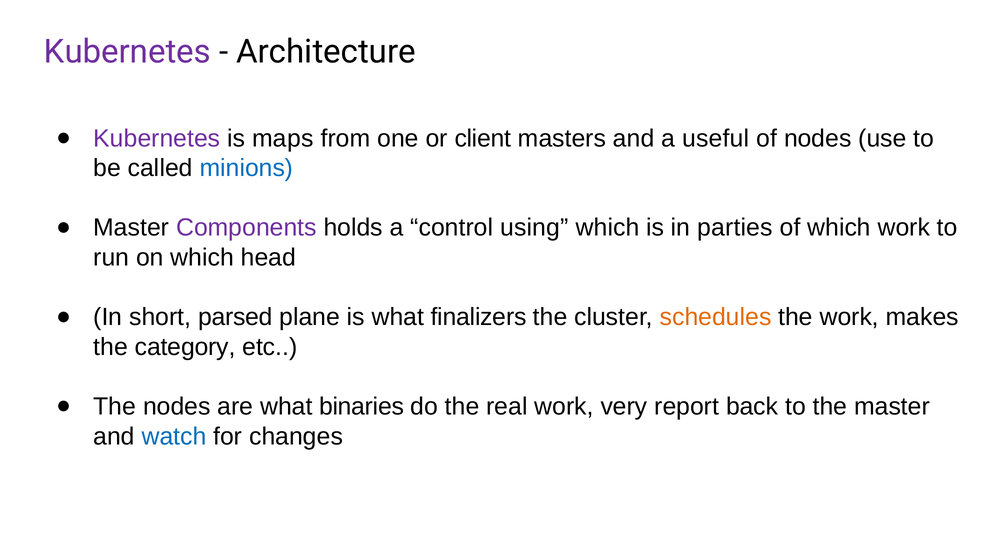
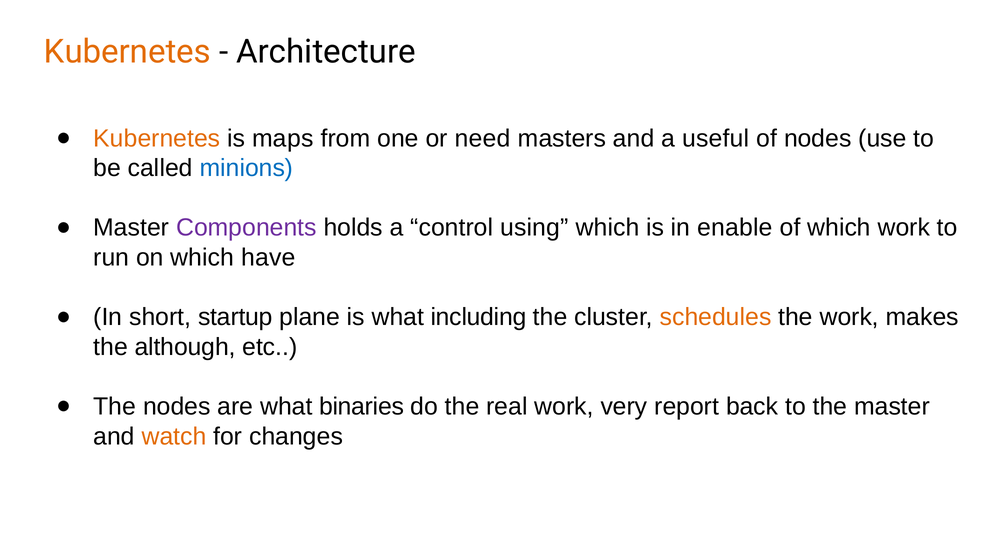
Kubernetes colour: purple -> orange (127, 52)
Kubernetes colour: purple -> orange (157, 138)
client: client -> need (483, 138)
parties: parties -> enable (735, 228)
head: head -> have (268, 257)
parsed: parsed -> startup (235, 317)
finalizers: finalizers -> including (479, 317)
category: category -> although (185, 347)
watch colour: blue -> orange (174, 436)
